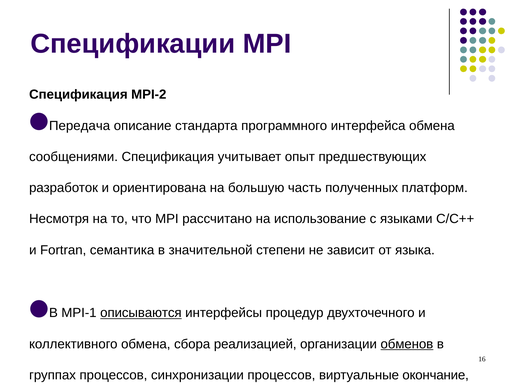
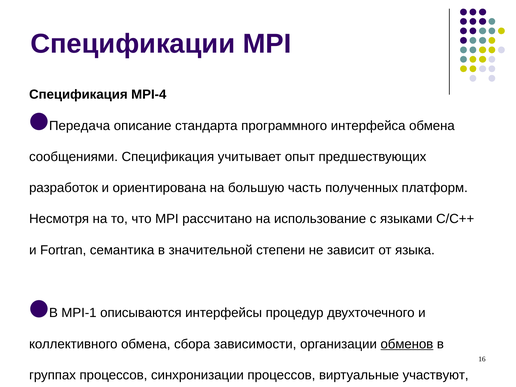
MPI-2: MPI-2 -> MPI-4 (149, 95)
описываются underline: present -> none (141, 313)
реализацией: реализацией -> зависимости (255, 344)
окончание: окончание -> участвуют (436, 375)
